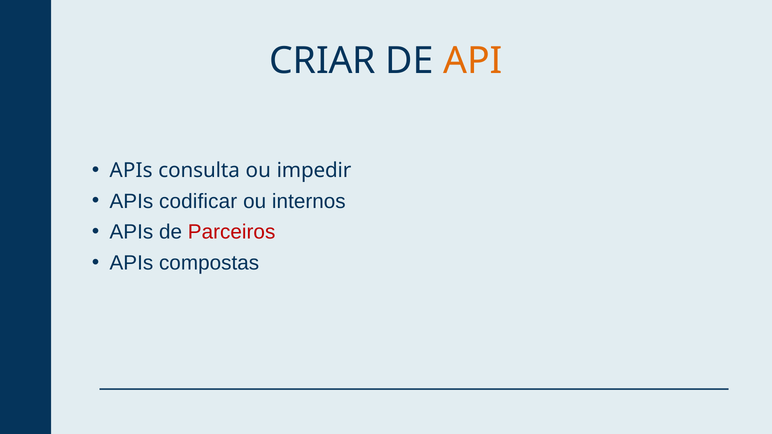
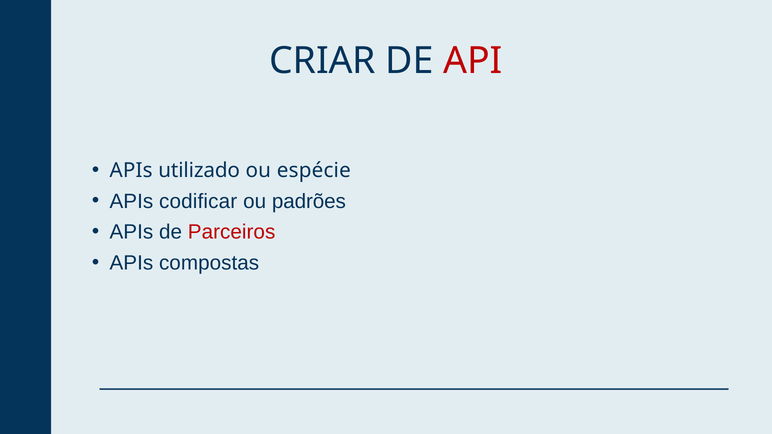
API colour: orange -> red (473, 61)
consulta: consulta -> utilizado (199, 170)
impedir: impedir -> espécie (314, 170)
internos: internos -> padrões (309, 201)
